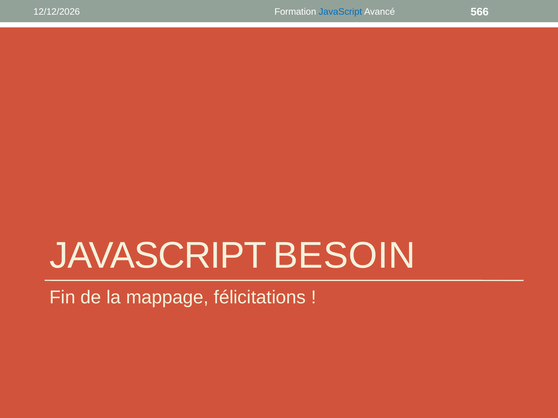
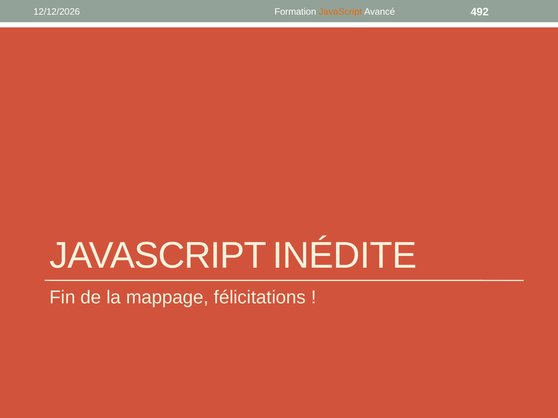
JavaScript colour: blue -> orange (340, 12)
566: 566 -> 492 (480, 12)
BESOIN: BESOIN -> INÉDITE (345, 256)
